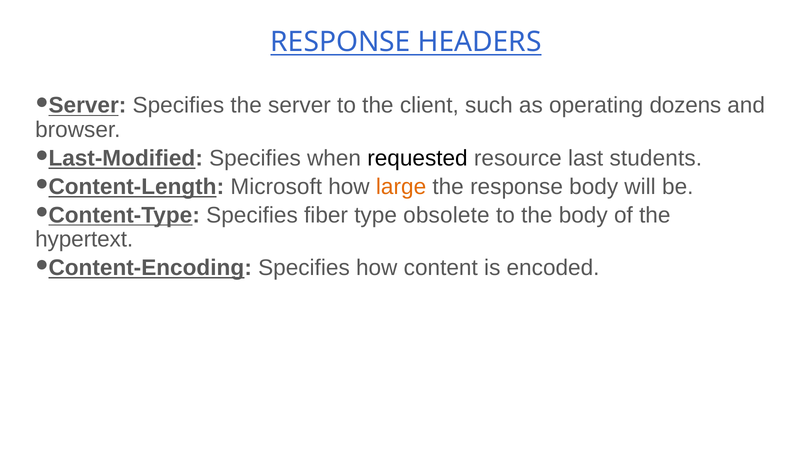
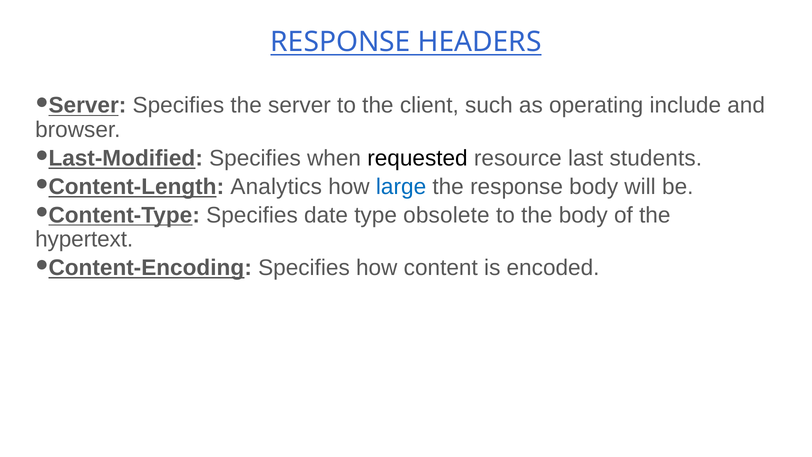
dozens: dozens -> include (685, 105)
Microsoft: Microsoft -> Analytics (276, 187)
large colour: orange -> blue (401, 187)
fiber: fiber -> date (326, 215)
